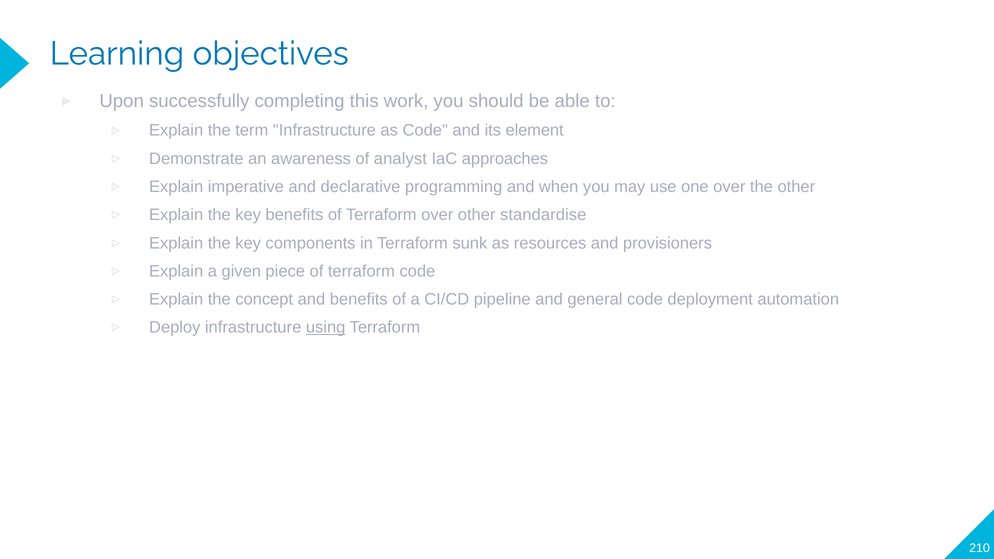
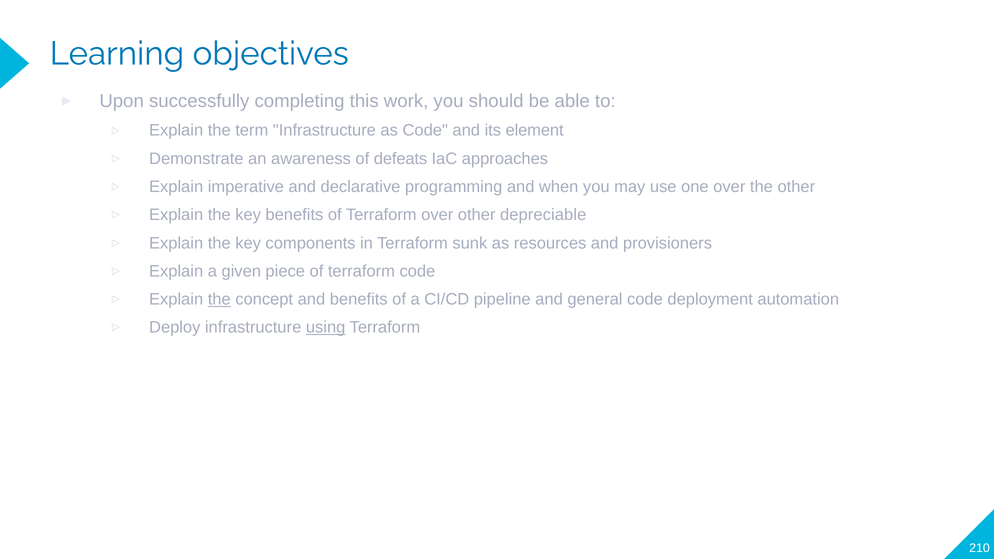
analyst: analyst -> defeats (401, 159)
standardise: standardise -> depreciable (543, 215)
the underline: none -> present (219, 299)
